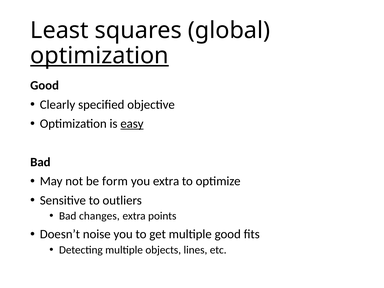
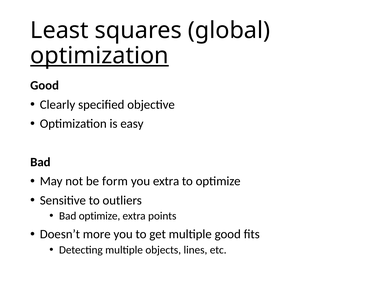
easy underline: present -> none (132, 124)
Bad changes: changes -> optimize (100, 216)
noise: noise -> more (97, 234)
